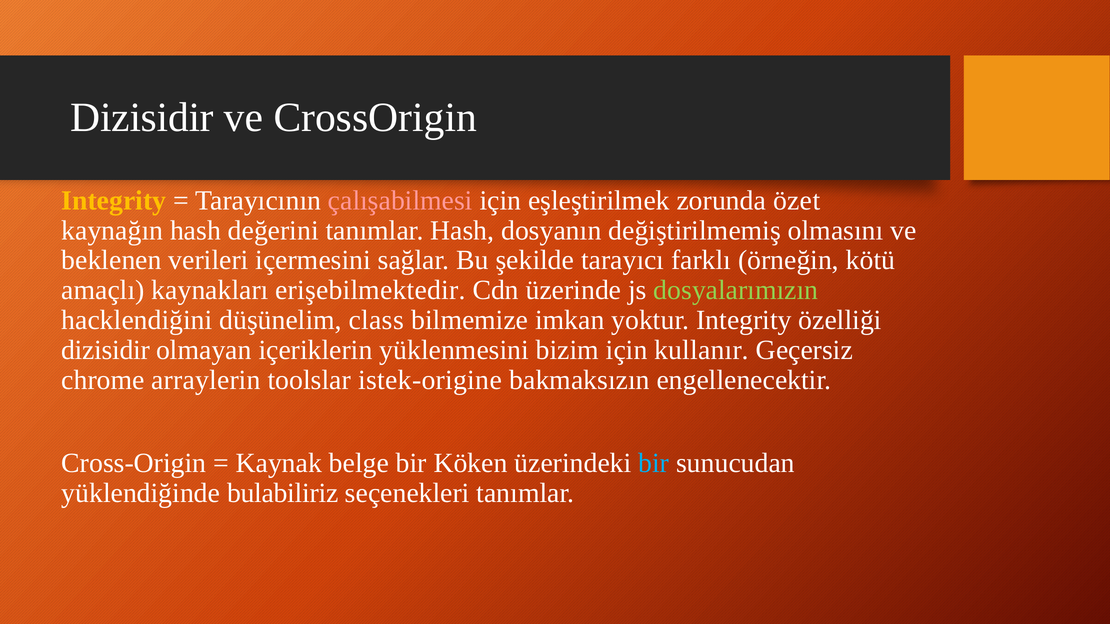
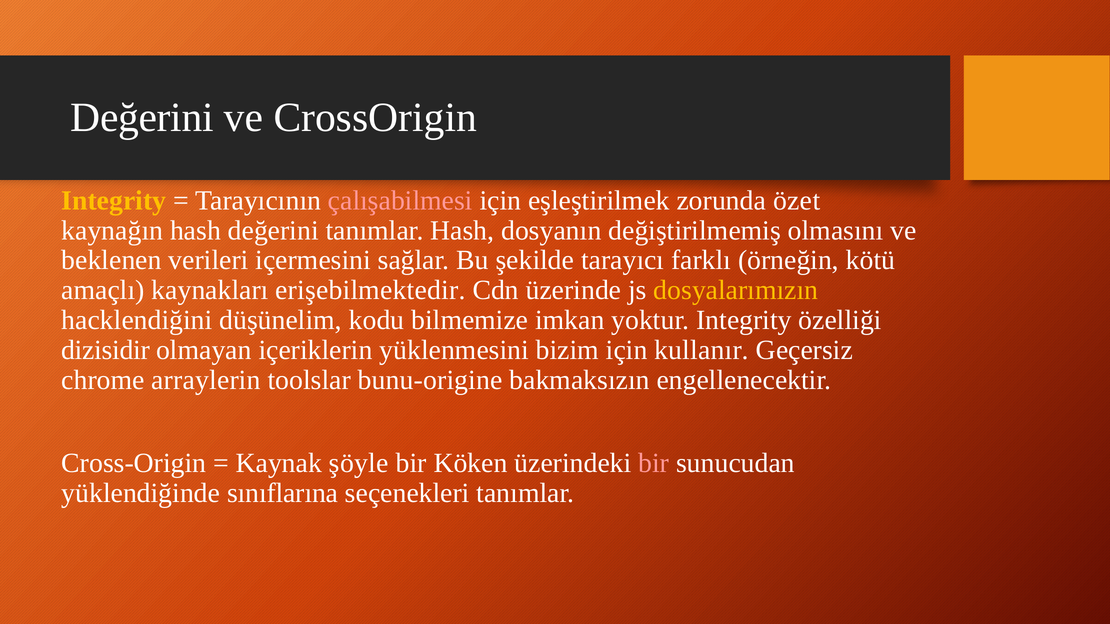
Dizisidir: Dizisidir -> Değerini (142, 117)
dosyalarımızın colour: light green -> yellow (736, 290)
class: class -> kodu (377, 320)
istek-origine: istek-origine -> bunu-origine (430, 380)
belge: belge -> şöyle (359, 463)
bir colour: light blue -> pink (654, 463)
bulabiliriz: bulabiliriz -> sınıflarına (283, 493)
